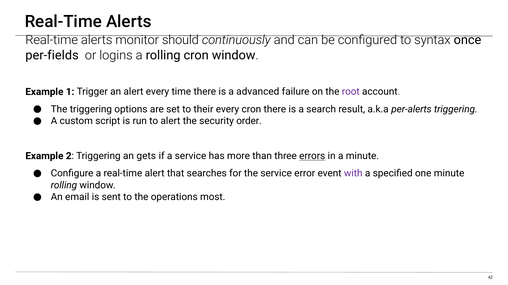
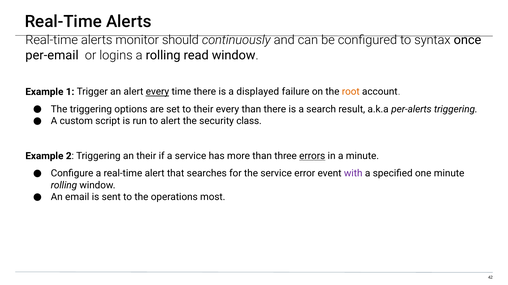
per-fields: per-fields -> per-email (52, 55)
rolling cron: cron -> read (196, 55)
every underline: none -> present (157, 92)
advanced: advanced -> displayed (258, 92)
root colour: purple -> orange (351, 92)
every cron: cron -> than (251, 109)
order: order -> class (249, 121)
an gets: gets -> their (146, 156)
